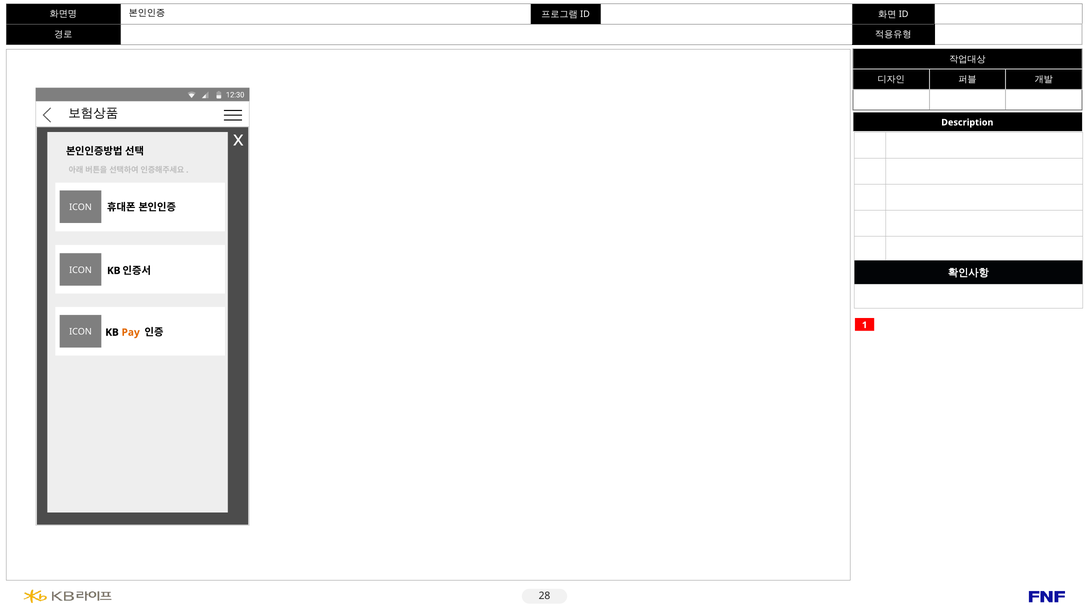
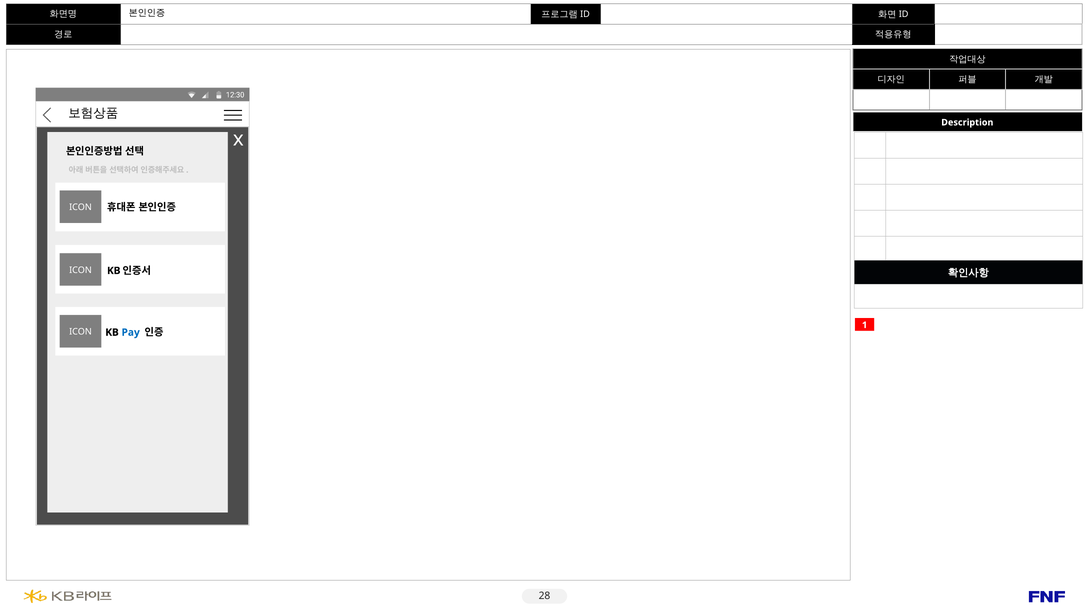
Pay colour: orange -> blue (131, 332)
